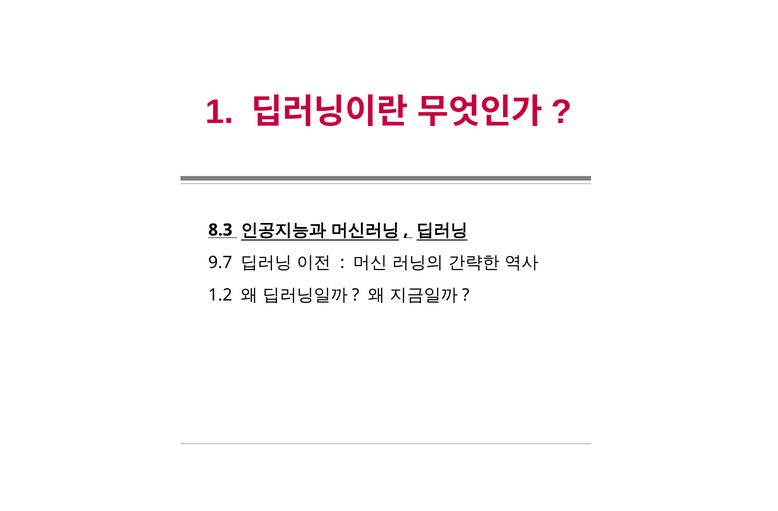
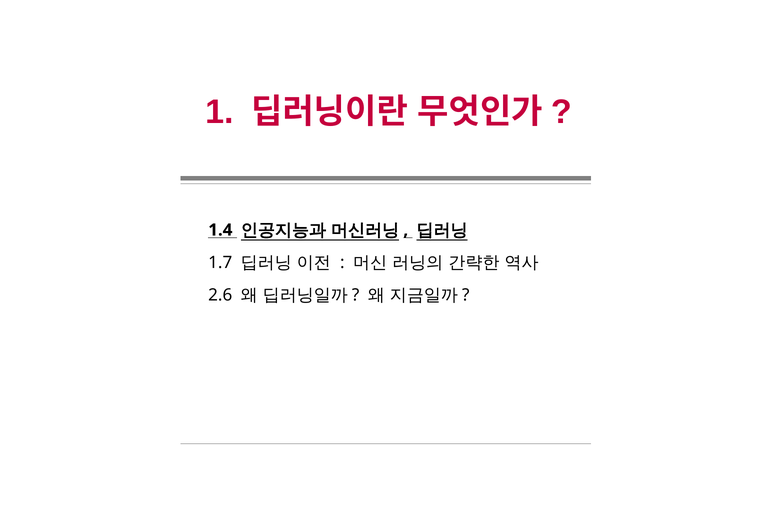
8.3: 8.3 -> 1.4 (220, 230)
9.7: 9.7 -> 1.7 (220, 263)
1.2: 1.2 -> 2.6 (220, 295)
